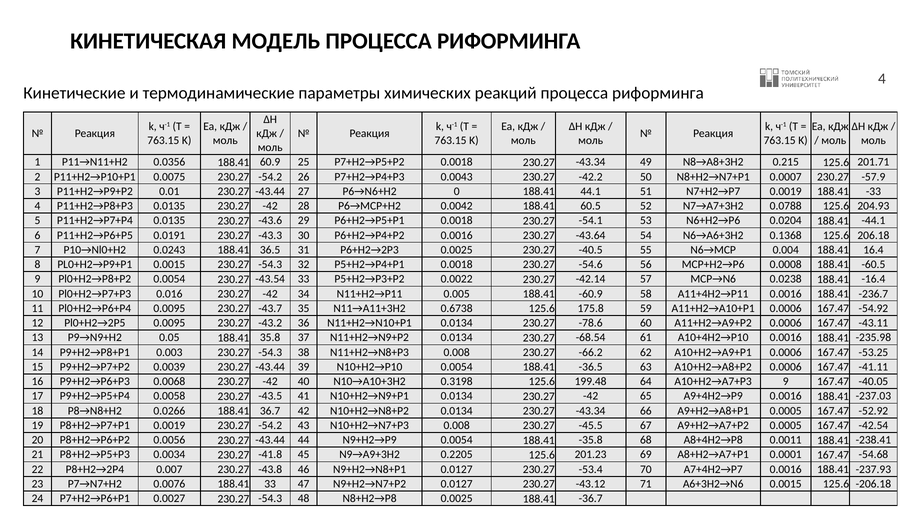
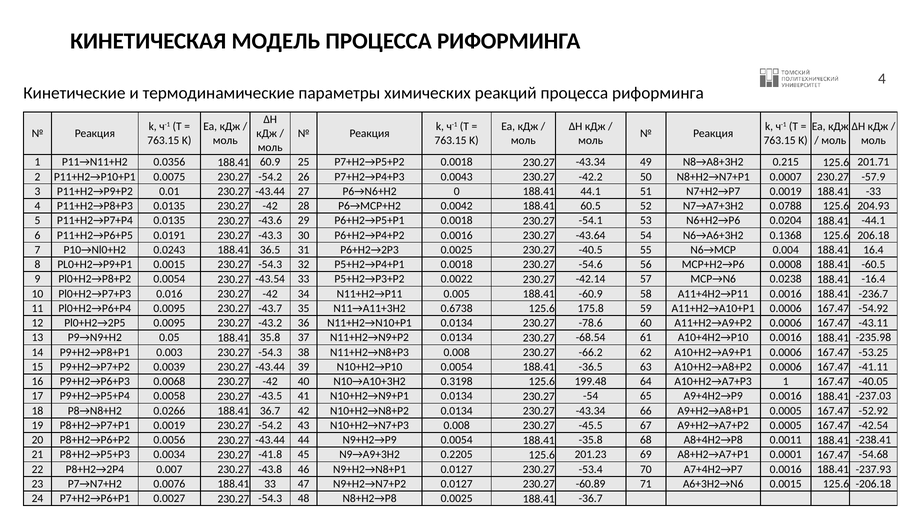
A10+H2→A7+P3 9: 9 -> 1 (786, 382)
0.0134 230.27 -42: -42 -> -54 (591, 396)
-43.12: -43.12 -> -60.89 (591, 484)
